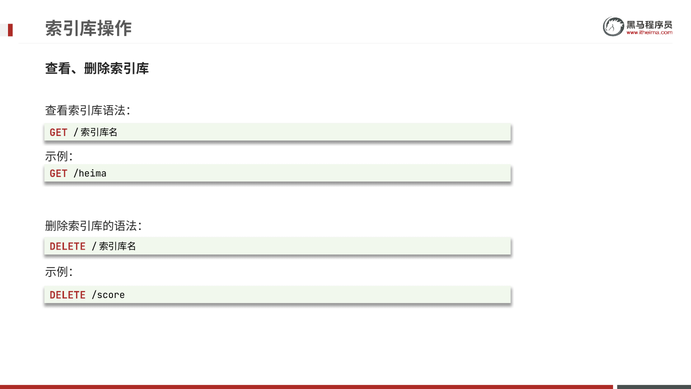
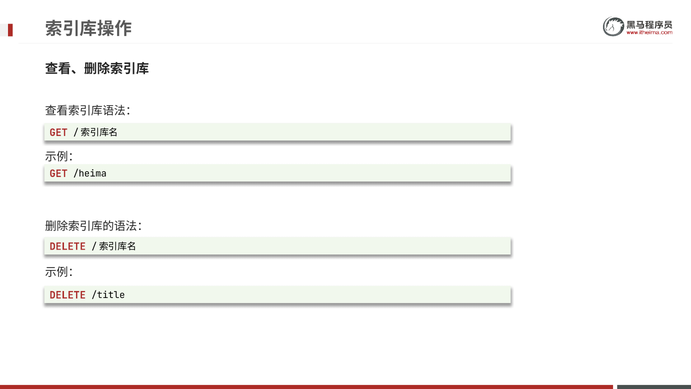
/score: /score -> /title (108, 295)
